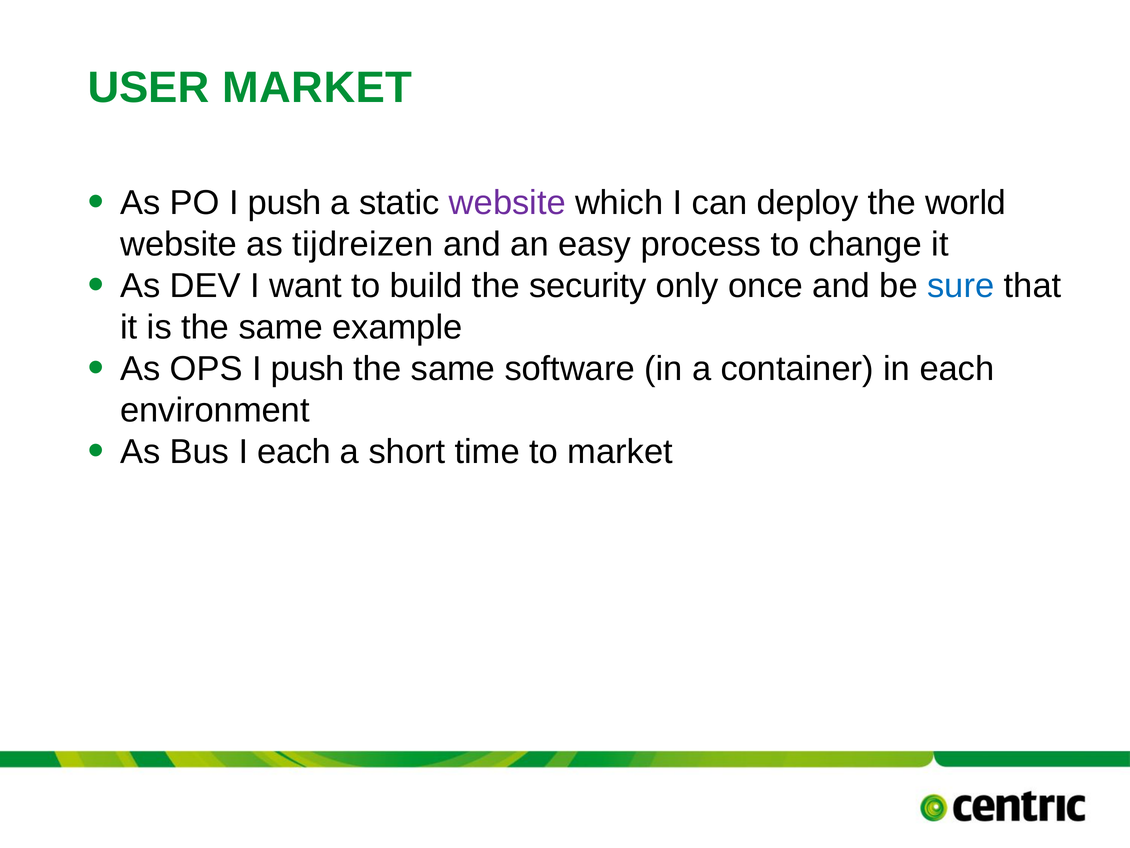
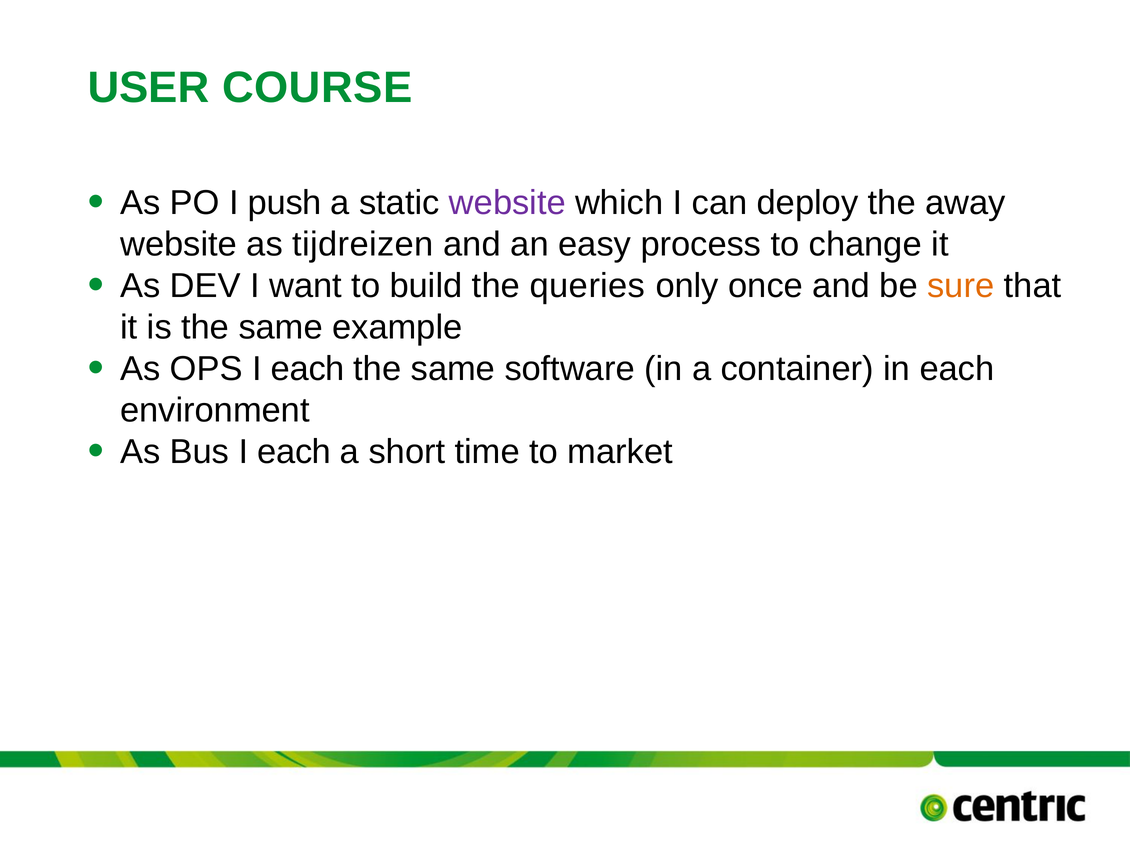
USER MARKET: MARKET -> COURSE (317, 88)
world: world -> away (965, 203)
security: security -> queries (588, 286)
sure colour: blue -> orange (961, 286)
OPS I push: push -> each (308, 369)
